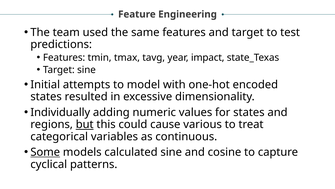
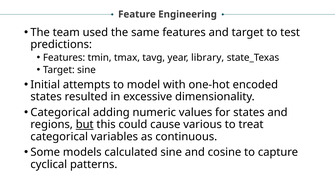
impact: impact -> library (208, 57)
Individually: Individually -> Categorical (60, 112)
Some underline: present -> none (45, 152)
